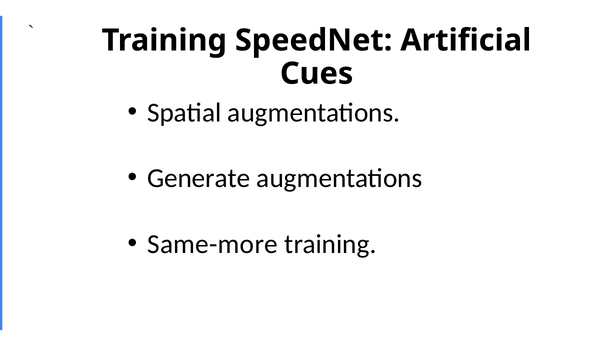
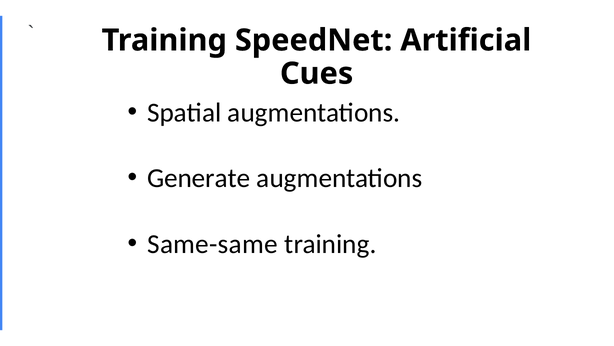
Same-more: Same-more -> Same-same (213, 244)
